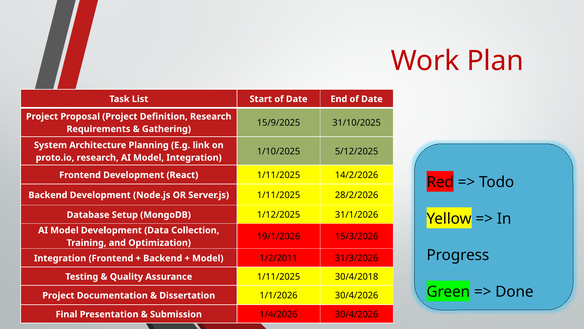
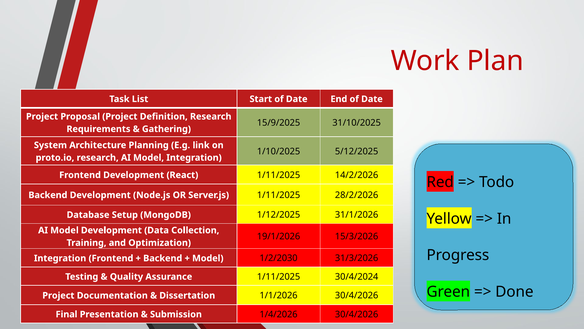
1/2/2011: 1/2/2011 -> 1/2/2030 (279, 258)
30/4/2018: 30/4/2018 -> 30/4/2024 (357, 276)
